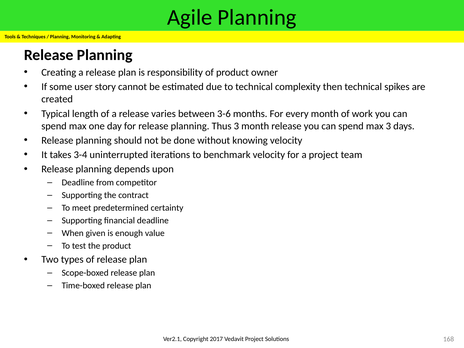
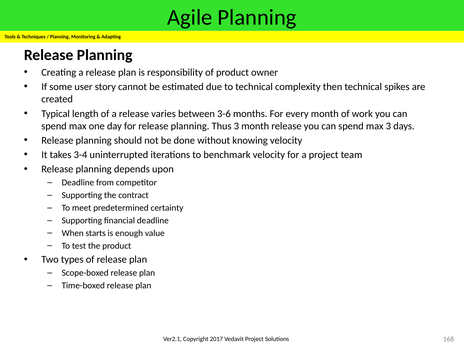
given: given -> starts (96, 233)
